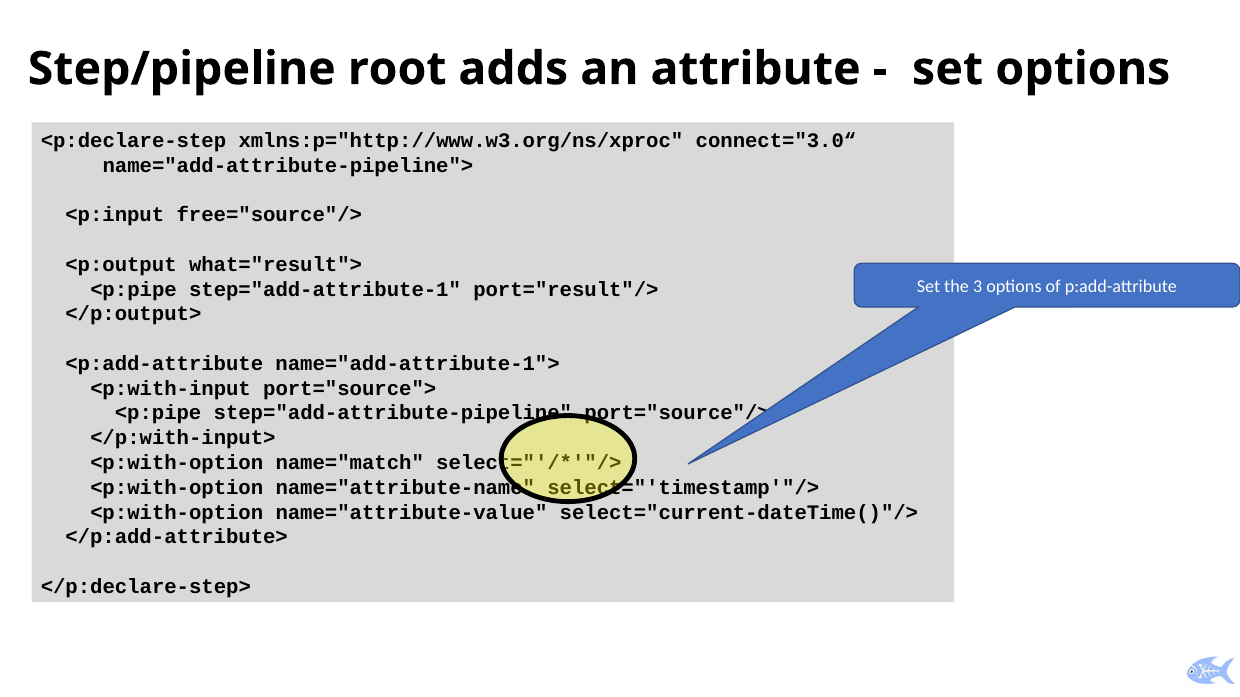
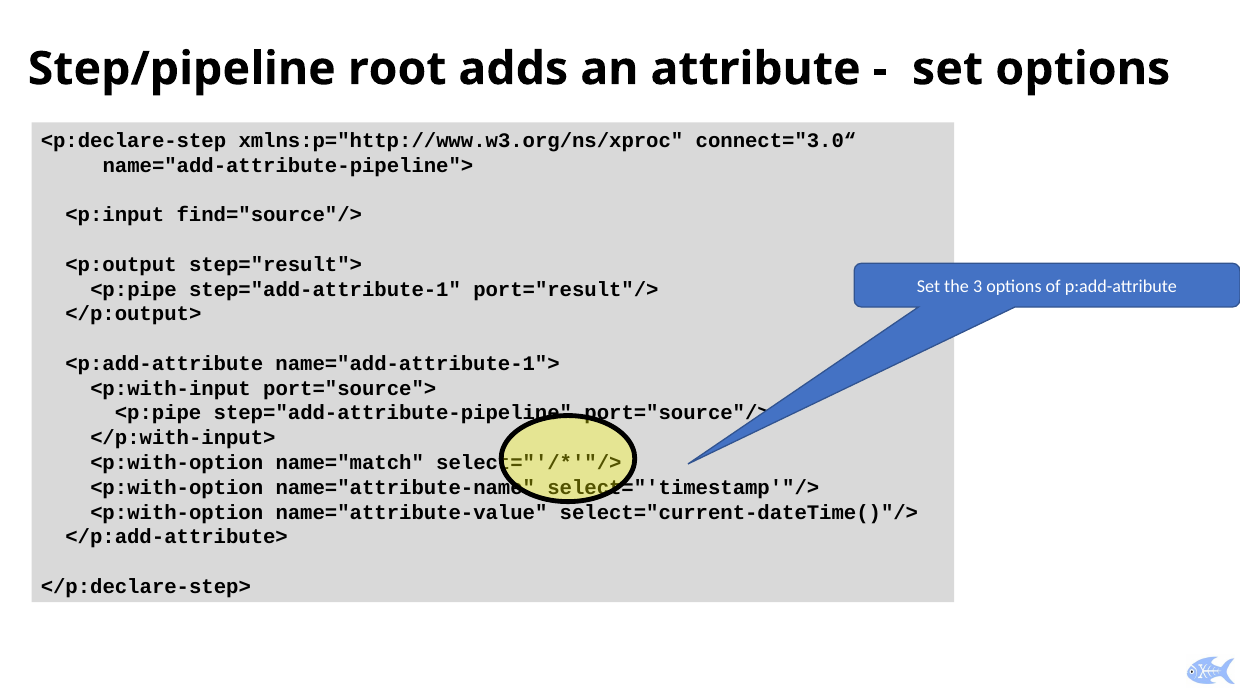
free="source"/>: free="source"/> -> find="source"/> (269, 215)
what="result">: what="result"> -> step="result"> (276, 265)
